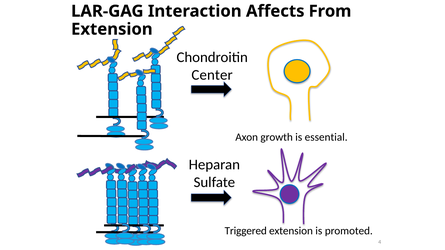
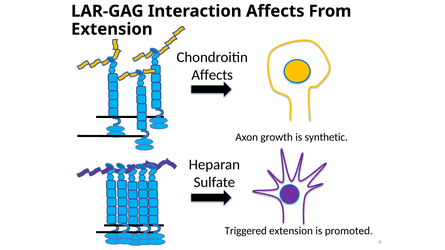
Center: Center -> Affects (212, 75)
essential: essential -> synthetic (326, 137)
